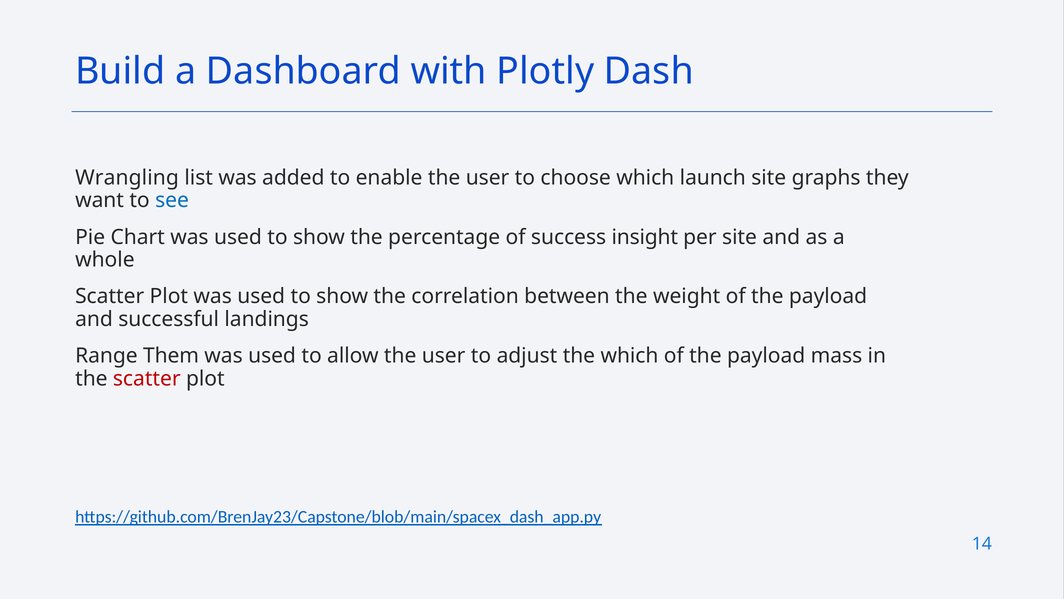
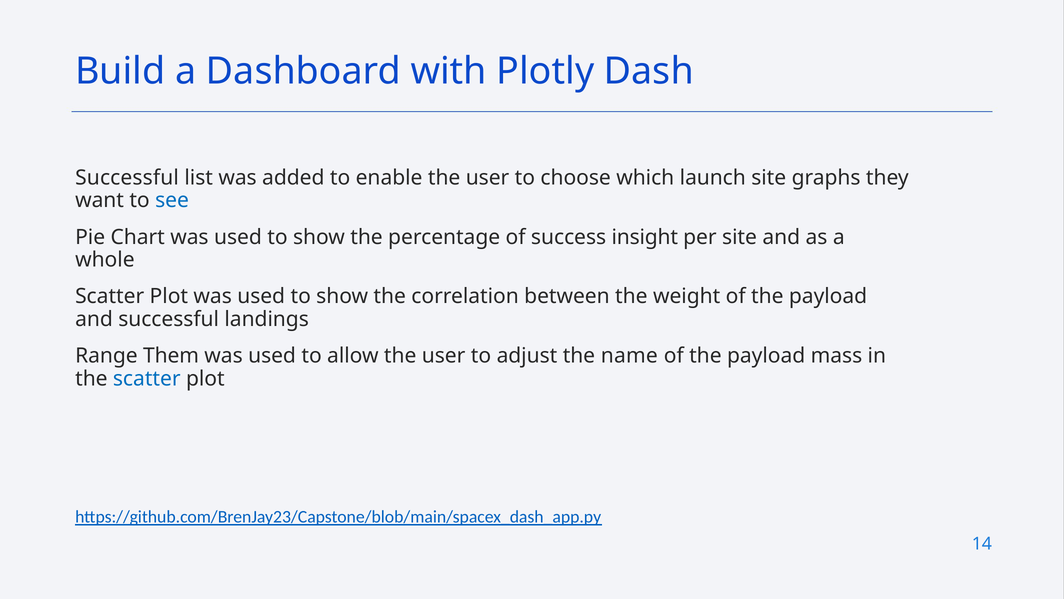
Wrangling: Wrangling -> Successful (127, 177)
the which: which -> name (629, 356)
scatter colour: red -> blue (147, 378)
